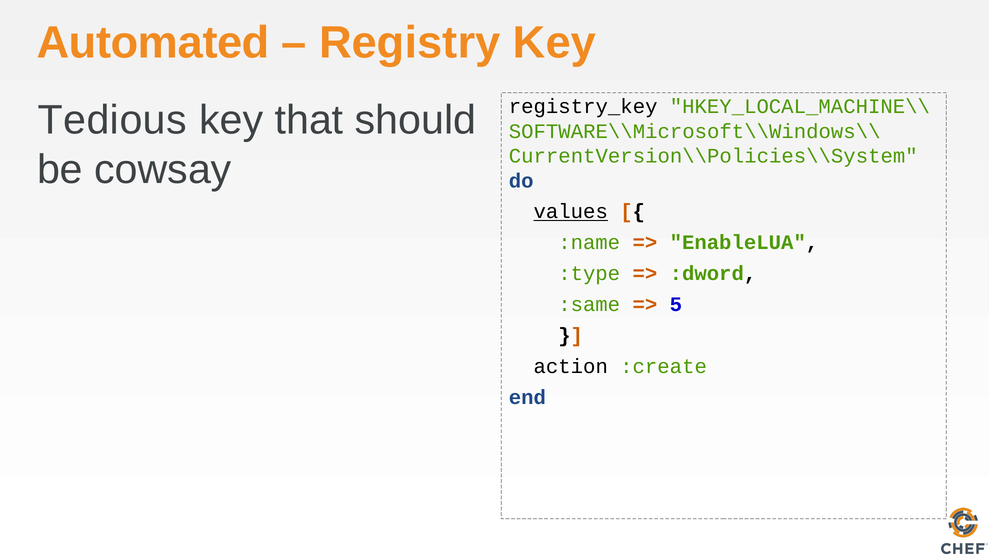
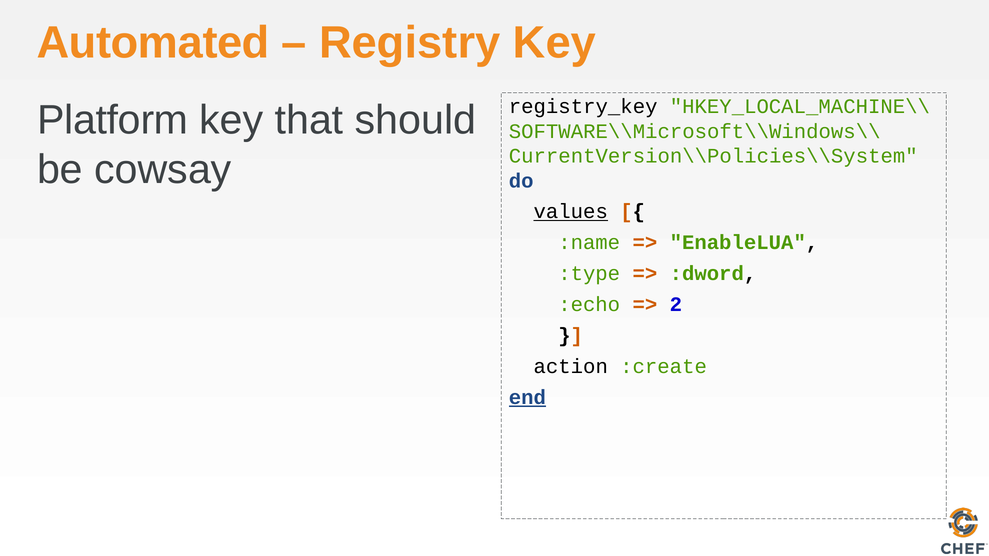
Tedious: Tedious -> Platform (113, 120)
:same: :same -> :echo (589, 305)
5: 5 -> 2 (676, 305)
end underline: none -> present (527, 398)
